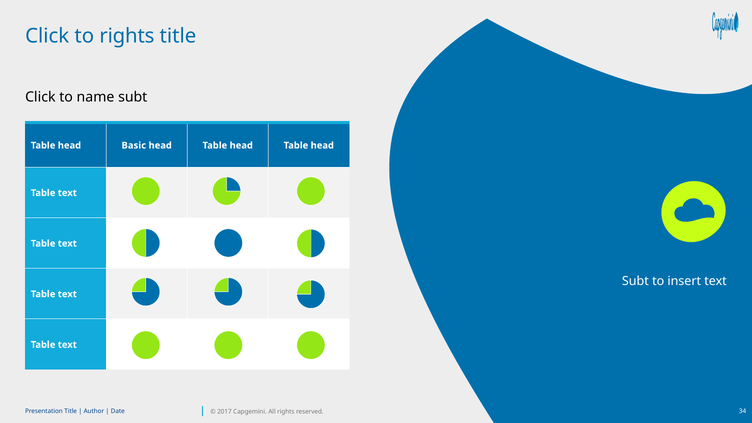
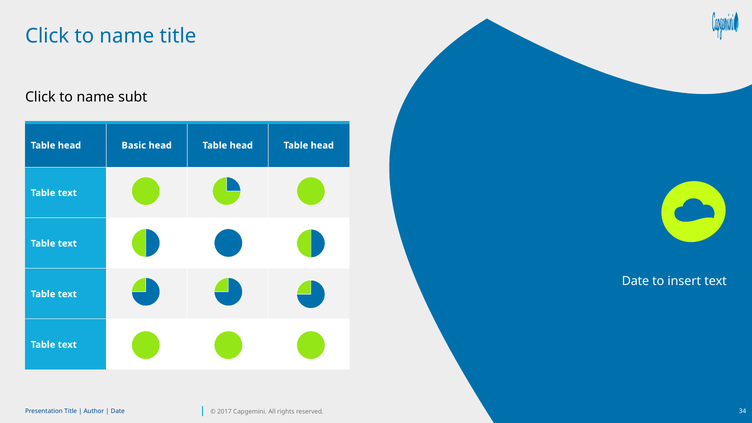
rights: rights -> name (127, 36)
Subt: Subt -> Date (635, 281)
